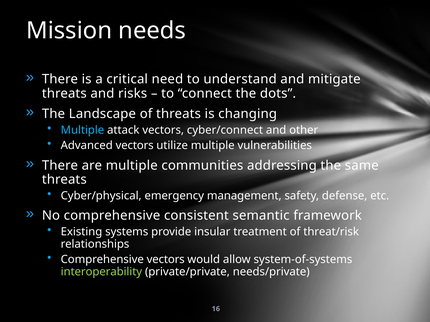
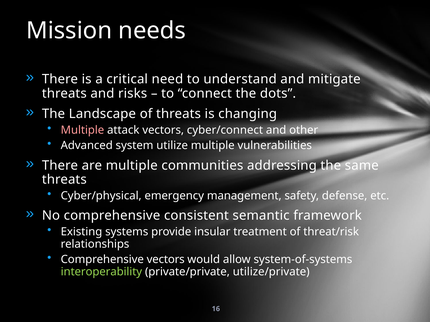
Multiple colour: light blue -> pink (82, 130)
Advanced vectors: vectors -> system (135, 146)
needs/private: needs/private -> utilize/private (271, 272)
